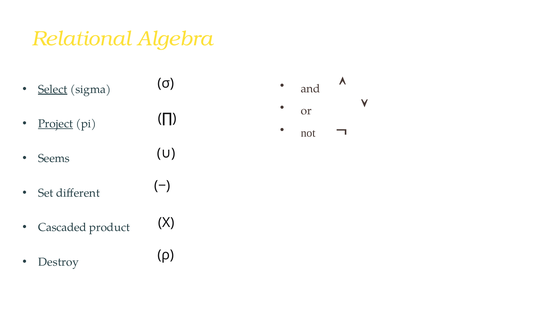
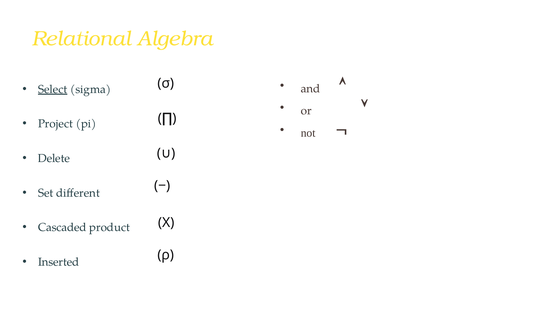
Project underline: present -> none (55, 124)
Seems: Seems -> Delete (54, 158)
Destroy: Destroy -> Inserted (59, 262)
